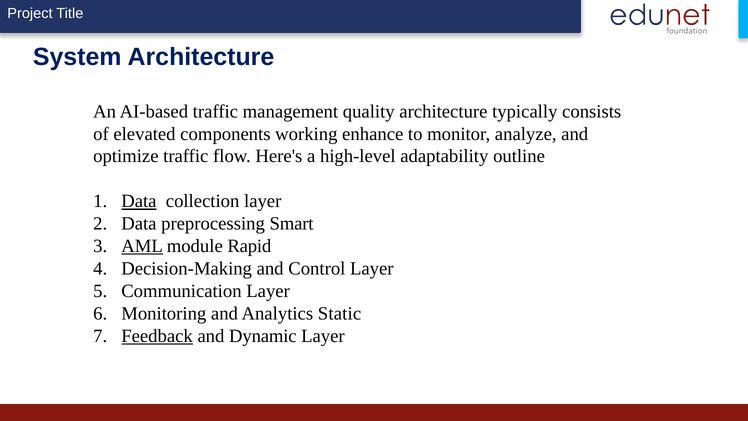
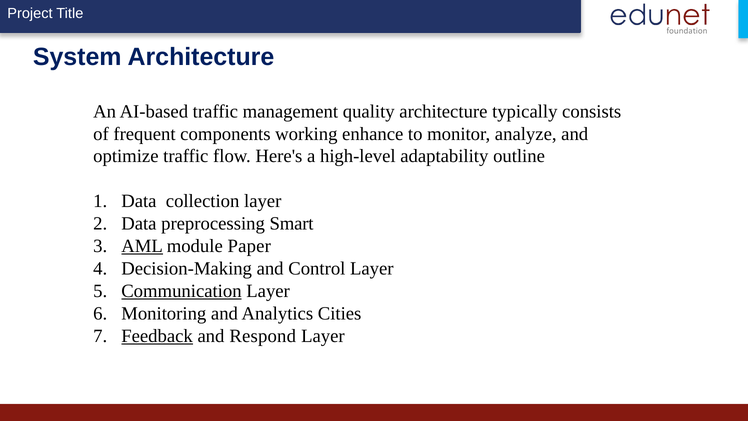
elevated: elevated -> frequent (145, 134)
Data underline: present -> none (139, 201)
Rapid: Rapid -> Paper (249, 246)
Communication underline: none -> present (181, 291)
Static: Static -> Cities (340, 313)
Dynamic: Dynamic -> Respond (263, 336)
